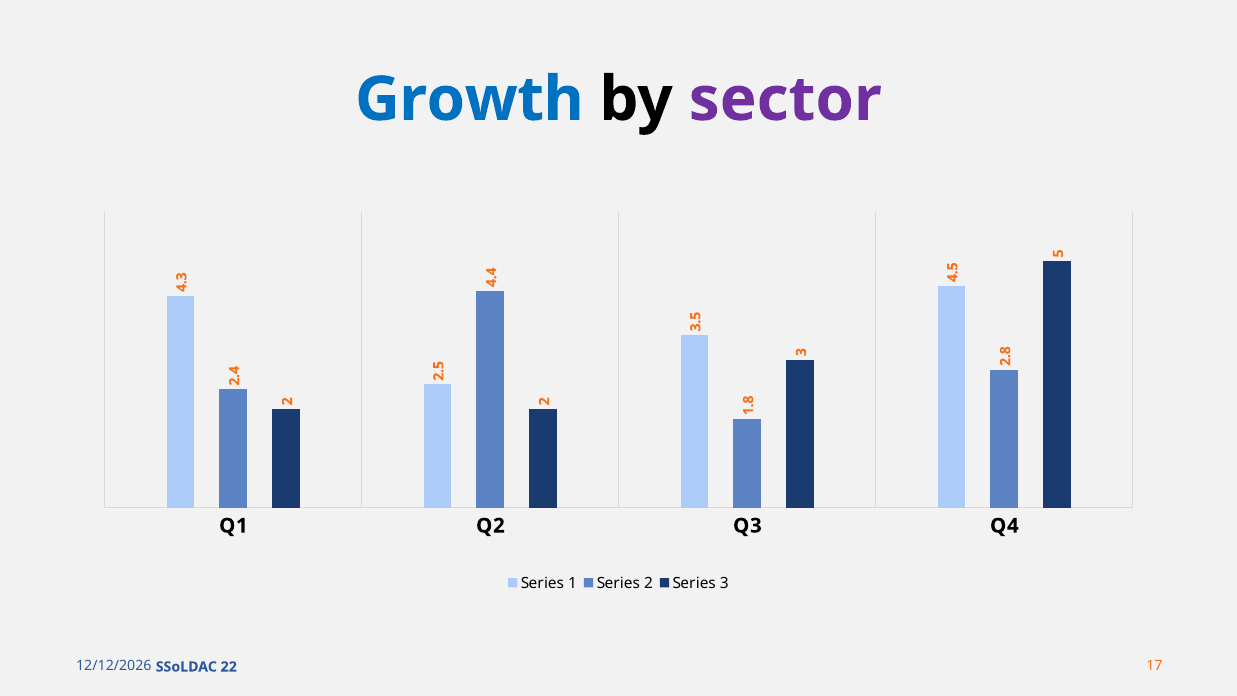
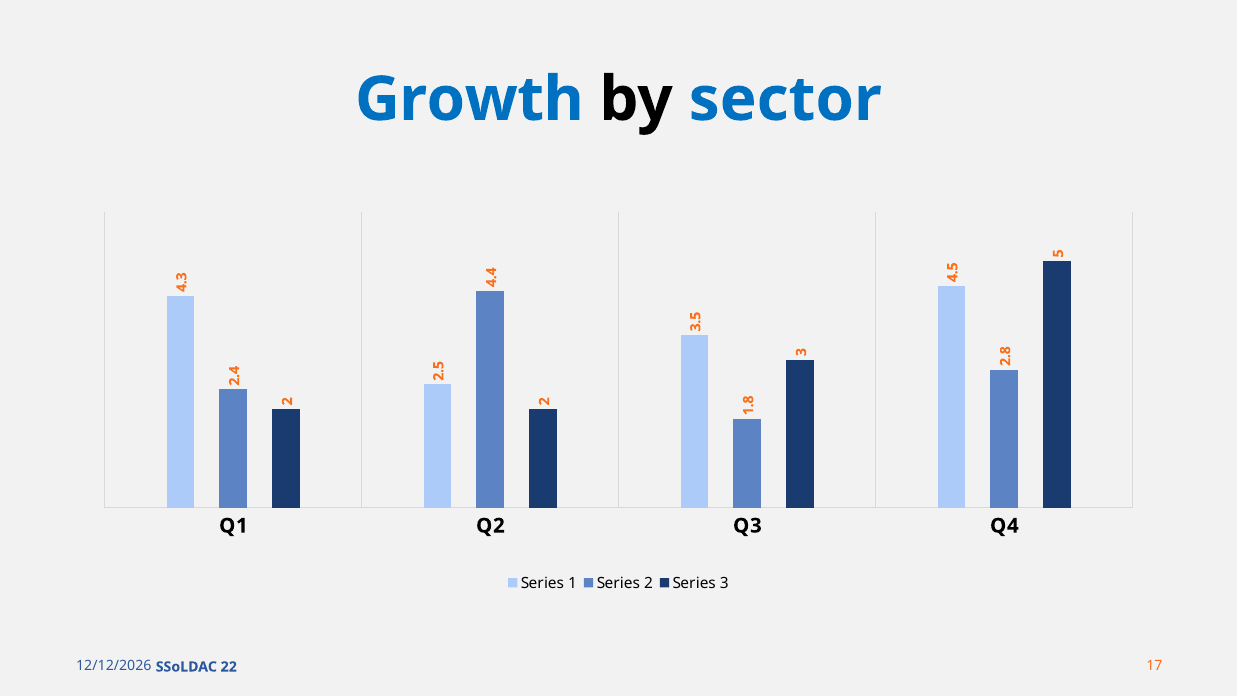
sector colour: purple -> blue (785, 100)
